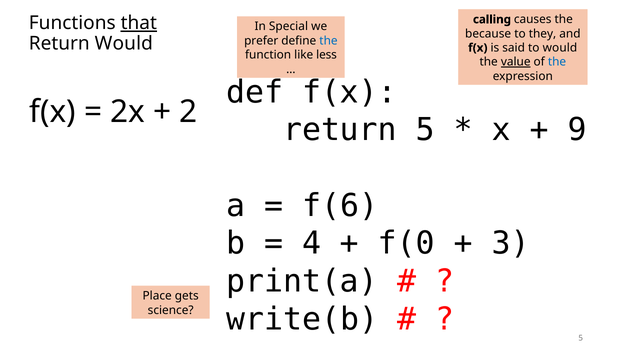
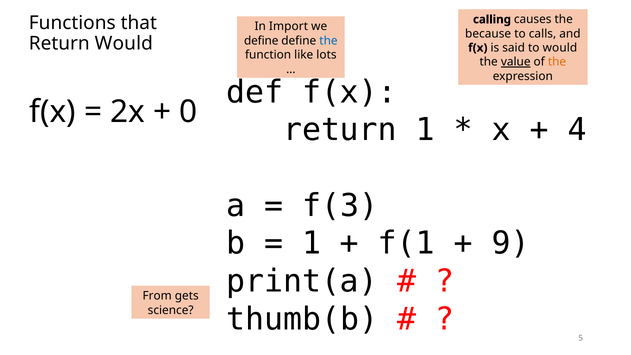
that underline: present -> none (139, 23)
Special: Special -> Import (288, 27)
they: they -> calls (542, 34)
prefer: prefer -> define (261, 41)
less: less -> lots (326, 55)
the colour: blue -> orange (557, 62)
2: 2 -> 0 (189, 112)
return 5: 5 -> 1 (425, 130)
9: 9 -> 4 (577, 130)
f(6: f(6 -> f(3 (340, 206)
4: 4 -> 1 (312, 244)
f(0: f(0 -> f(1 (406, 244)
3: 3 -> 9 (511, 244)
Place: Place -> From (157, 296)
write(b: write(b -> thumb(b (302, 319)
